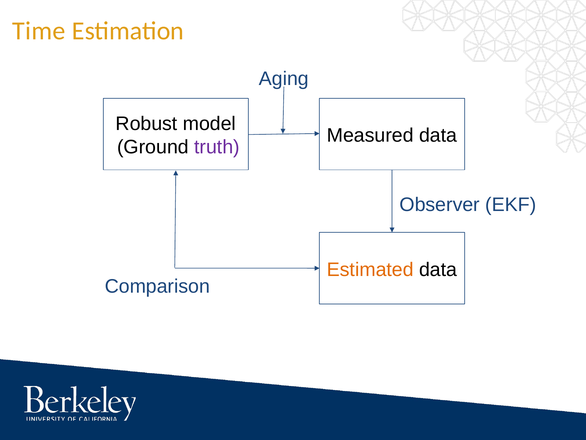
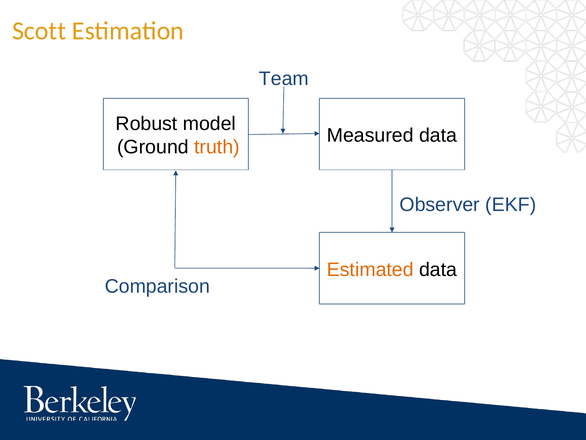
Time: Time -> Scott (39, 31)
Aging: Aging -> Team (284, 79)
truth colour: purple -> orange (217, 147)
